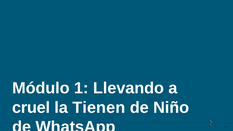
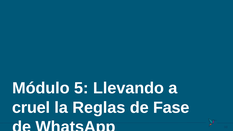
1: 1 -> 5 (81, 88)
Tienen: Tienen -> Reglas (99, 108)
Niño: Niño -> Fase (171, 108)
